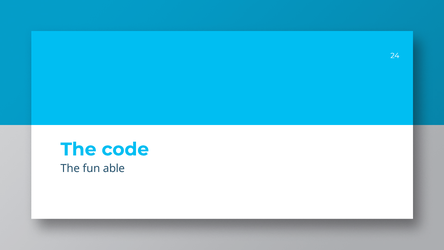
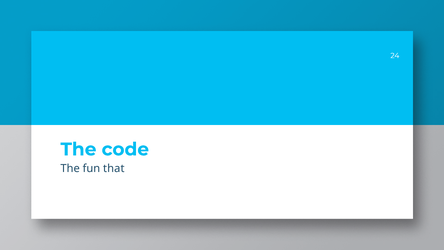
able: able -> that (114, 168)
